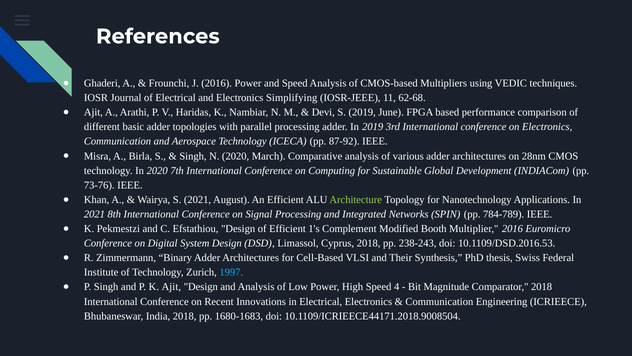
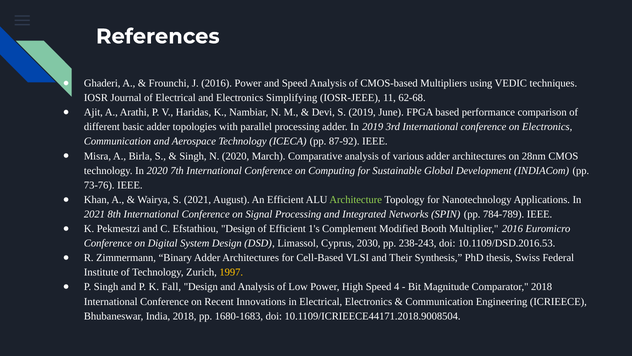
Cyprus 2018: 2018 -> 2030 (369, 243)
1997 colour: light blue -> yellow (231, 272)
K Ajit: Ajit -> Fall (171, 287)
